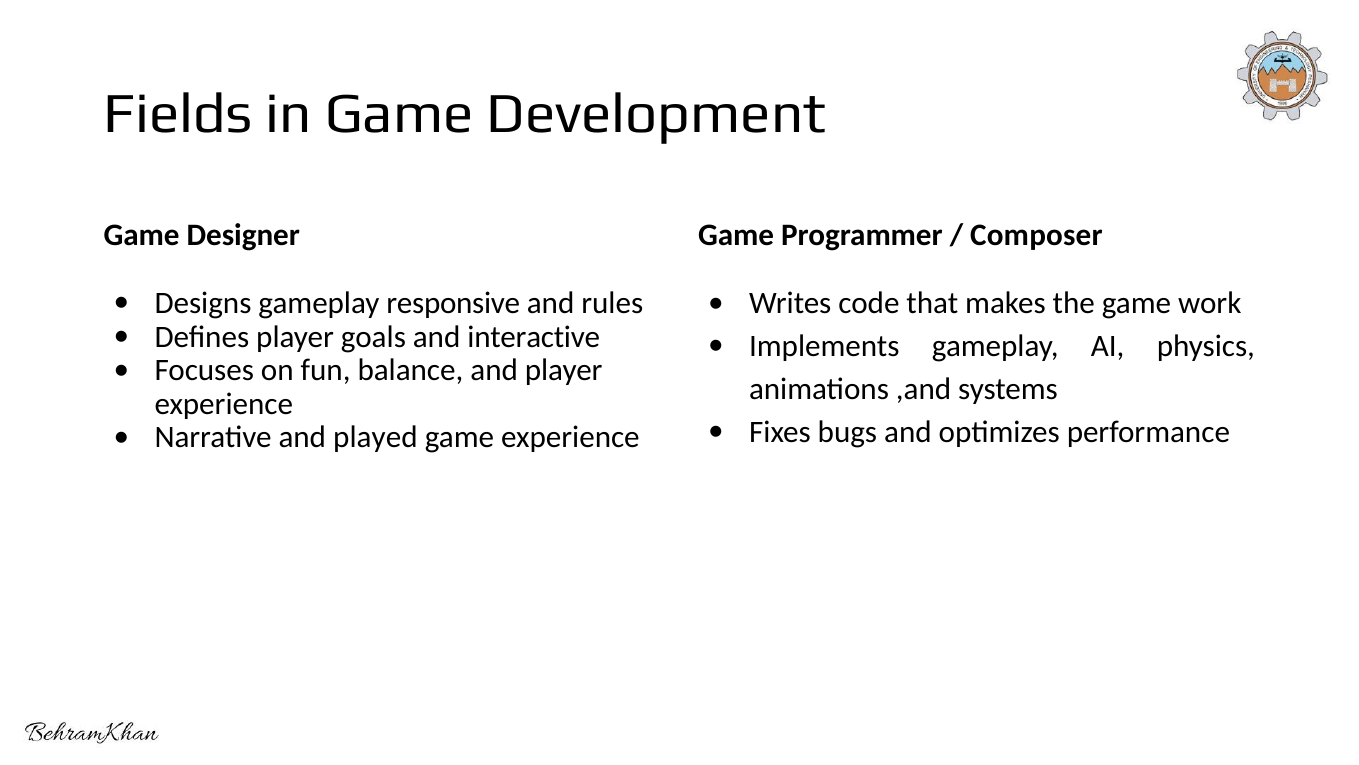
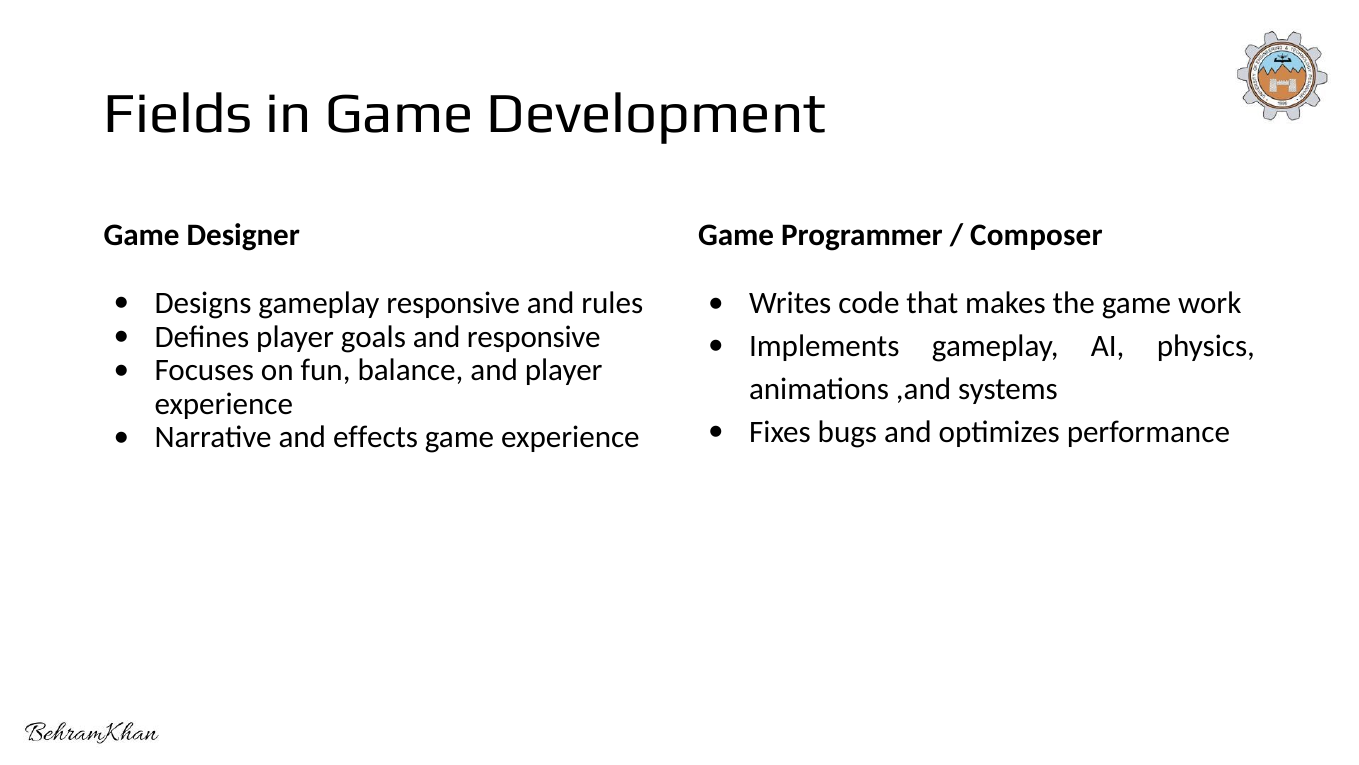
and interactive: interactive -> responsive (534, 336)
played: played -> effects (376, 437)
